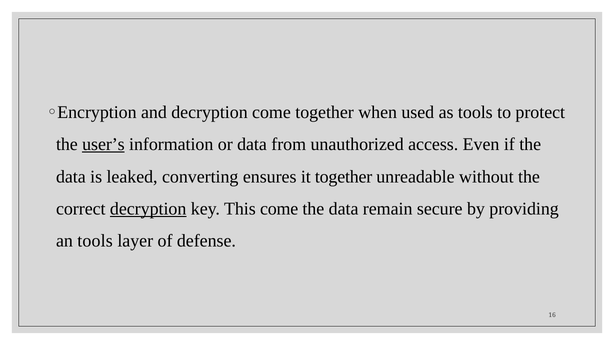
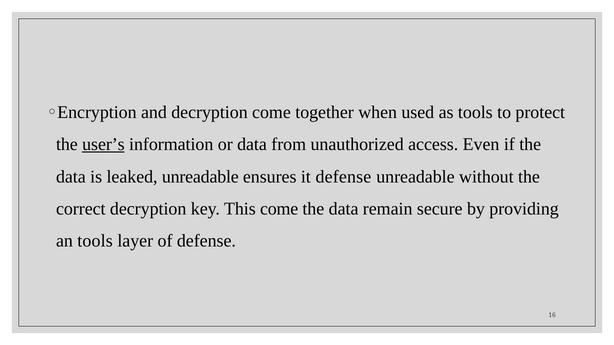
leaked converting: converting -> unreadable (200, 177)
it together: together -> defense (343, 177)
decryption underline: present -> none (148, 209)
